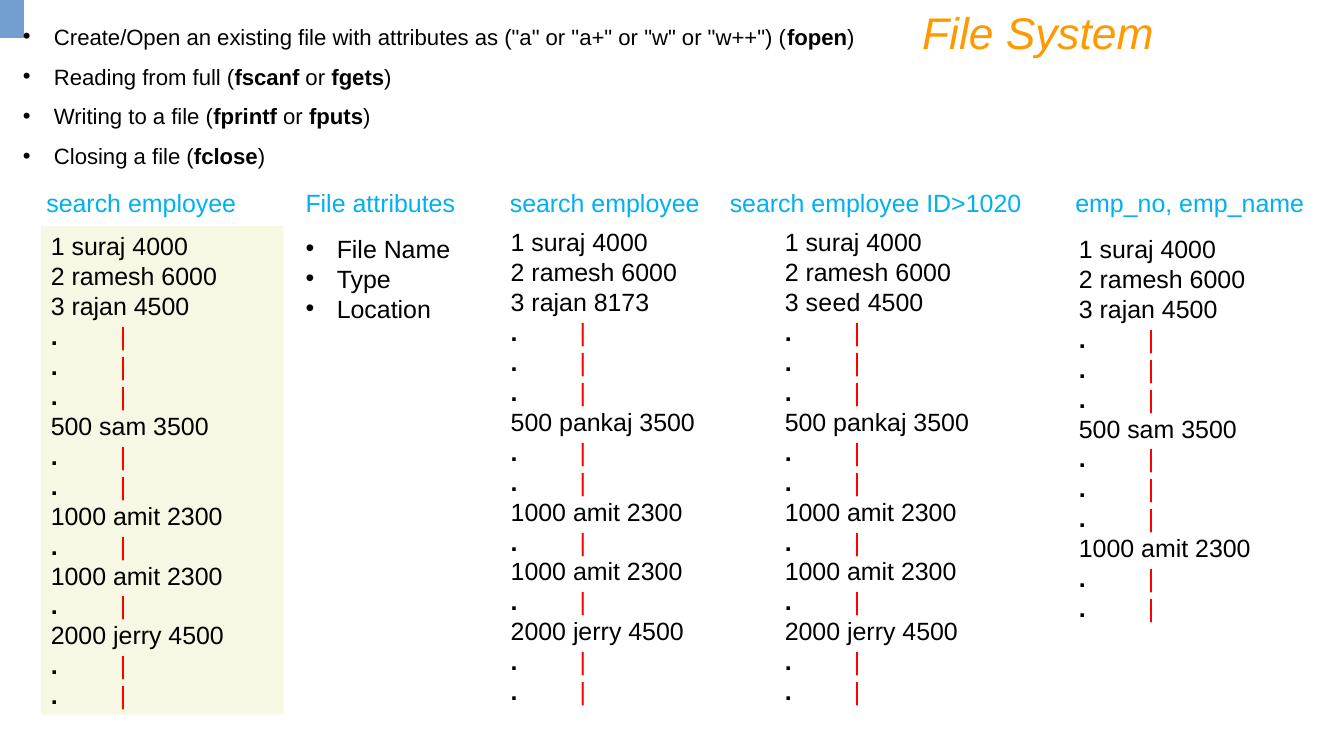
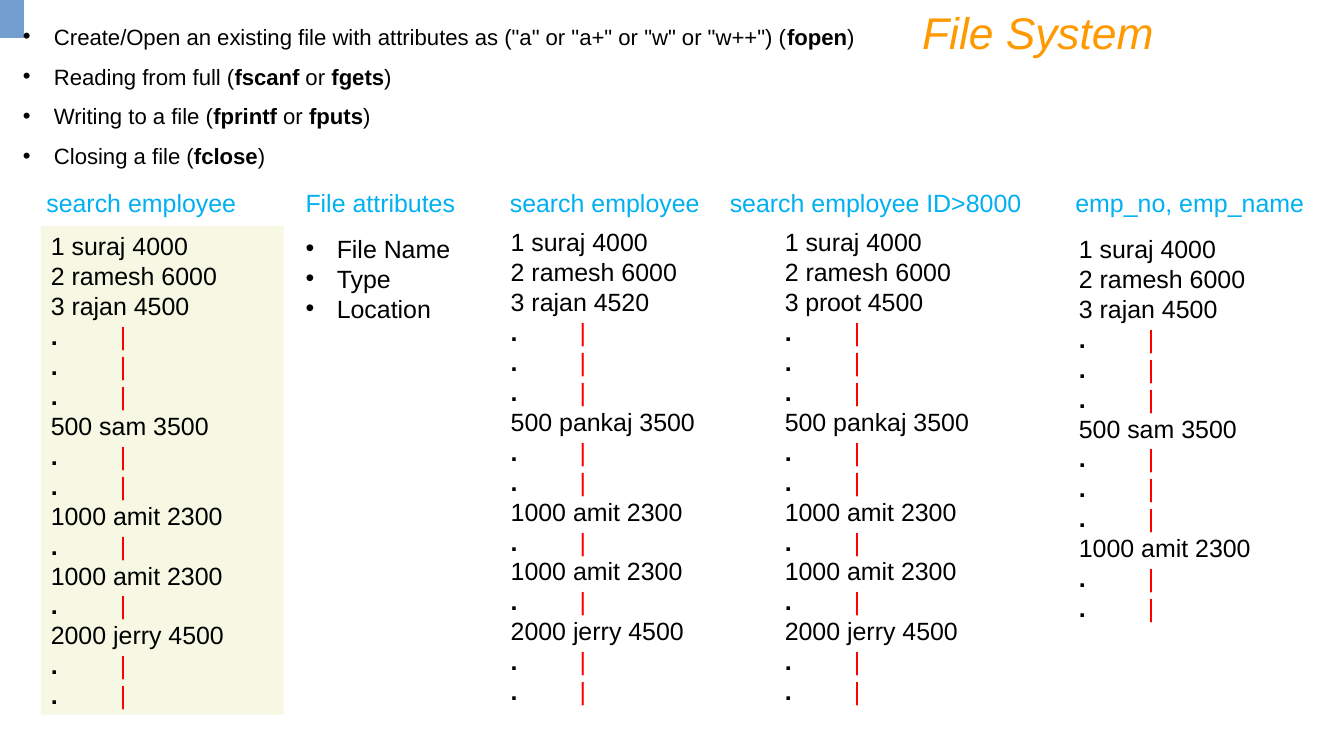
ID>1020: ID>1020 -> ID>8000 (974, 204)
8173: 8173 -> 4520 (621, 304)
seed: seed -> proot (833, 304)
